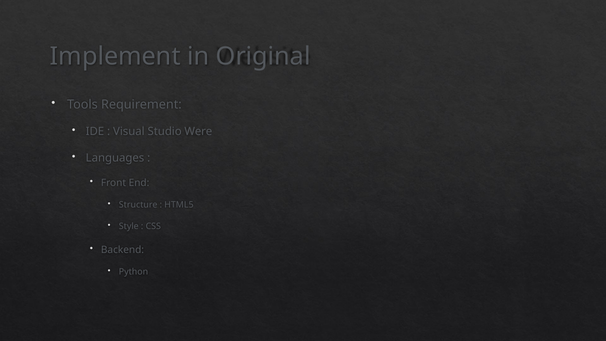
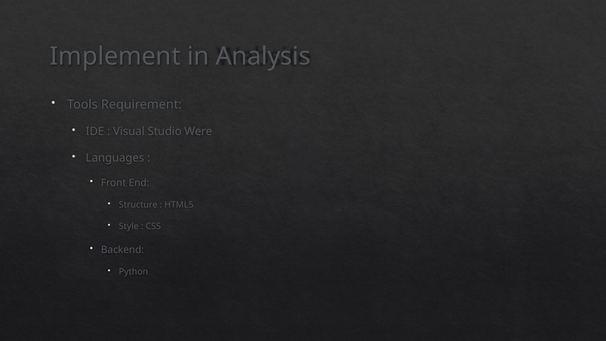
Original: Original -> Analysis (263, 56)
